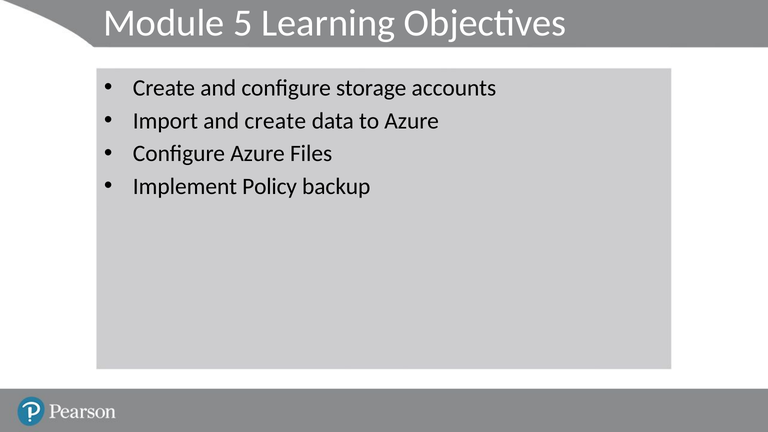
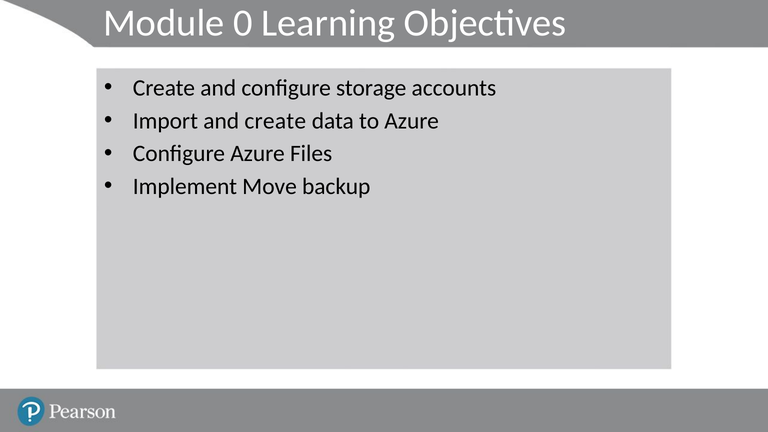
5: 5 -> 0 (243, 23)
Policy: Policy -> Move (270, 186)
